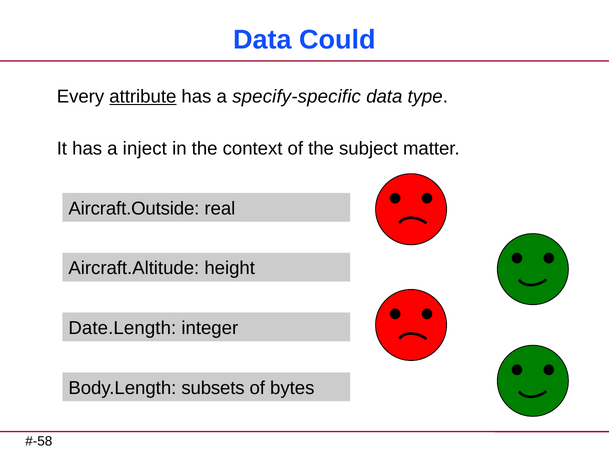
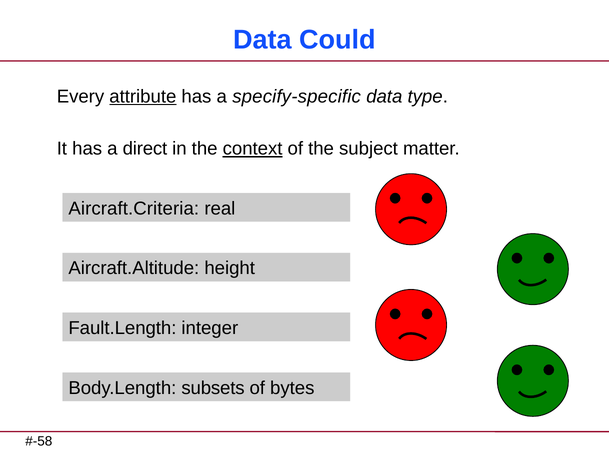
inject: inject -> direct (145, 149)
context underline: none -> present (253, 149)
Aircraft.Outside: Aircraft.Outside -> Aircraft.Criteria (134, 208)
Date.Length: Date.Length -> Fault.Length (122, 328)
